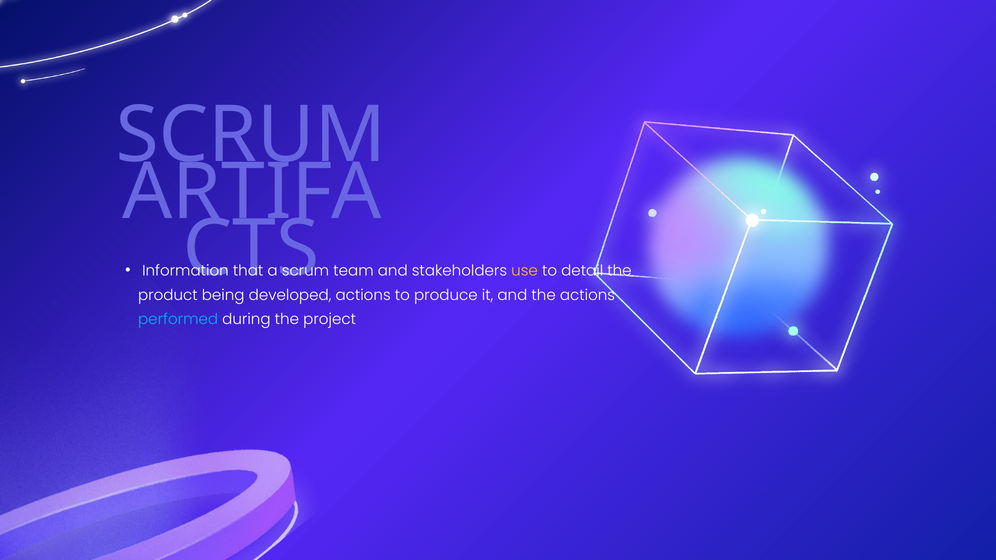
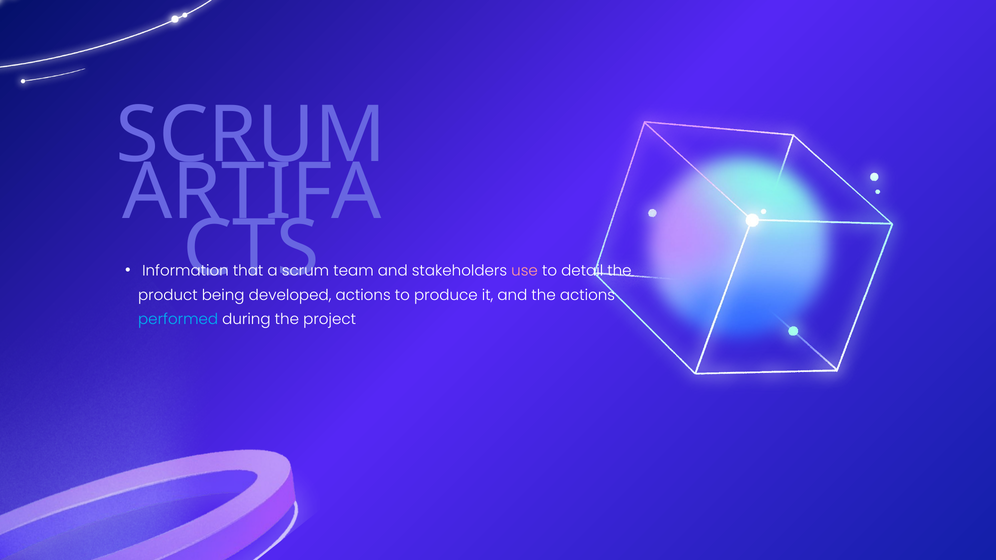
use colour: yellow -> pink (525, 271)
